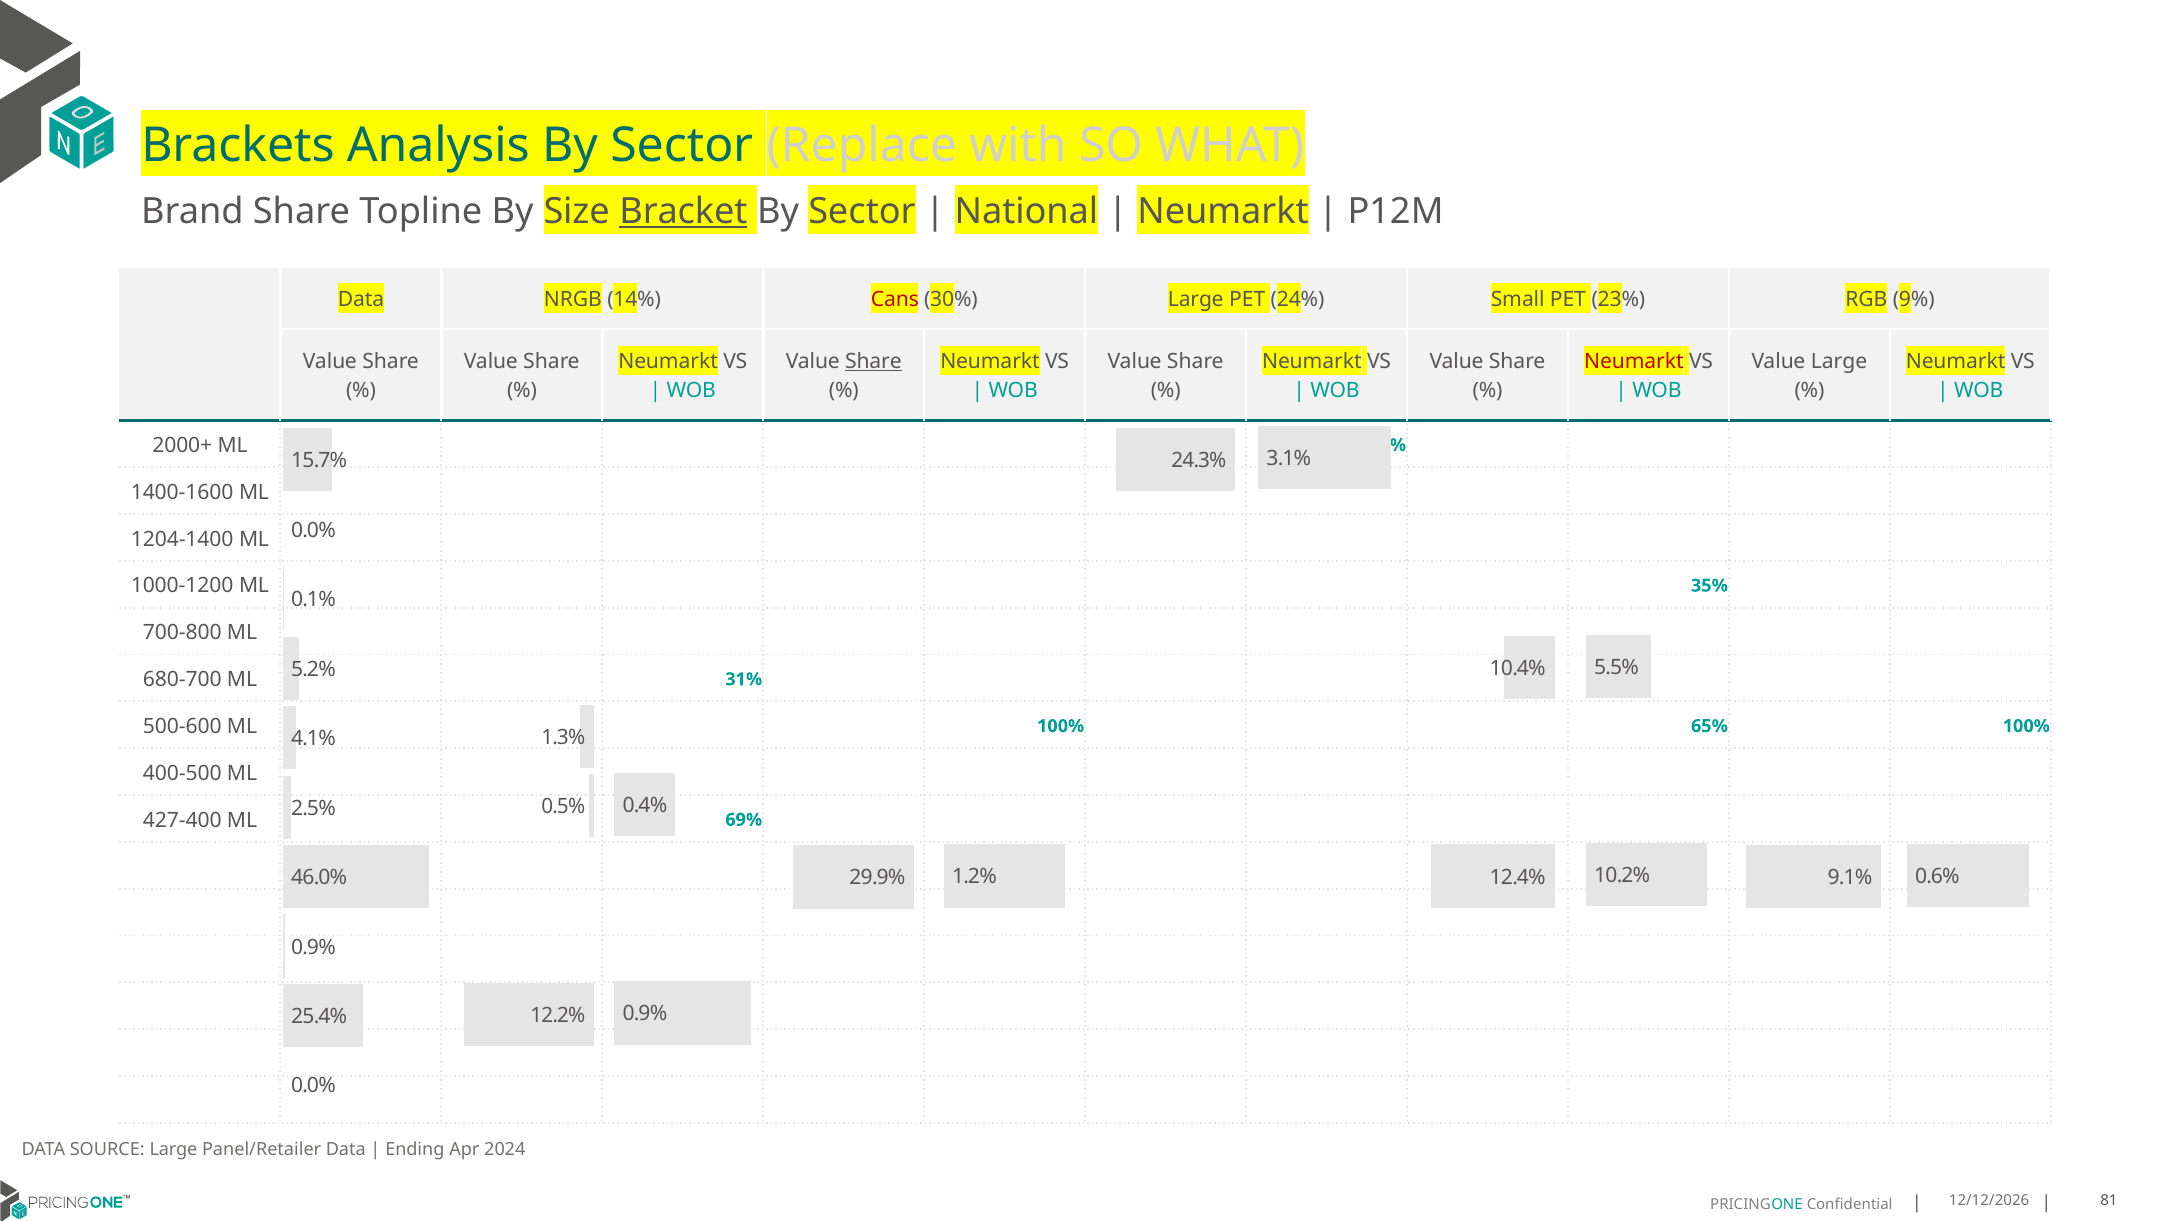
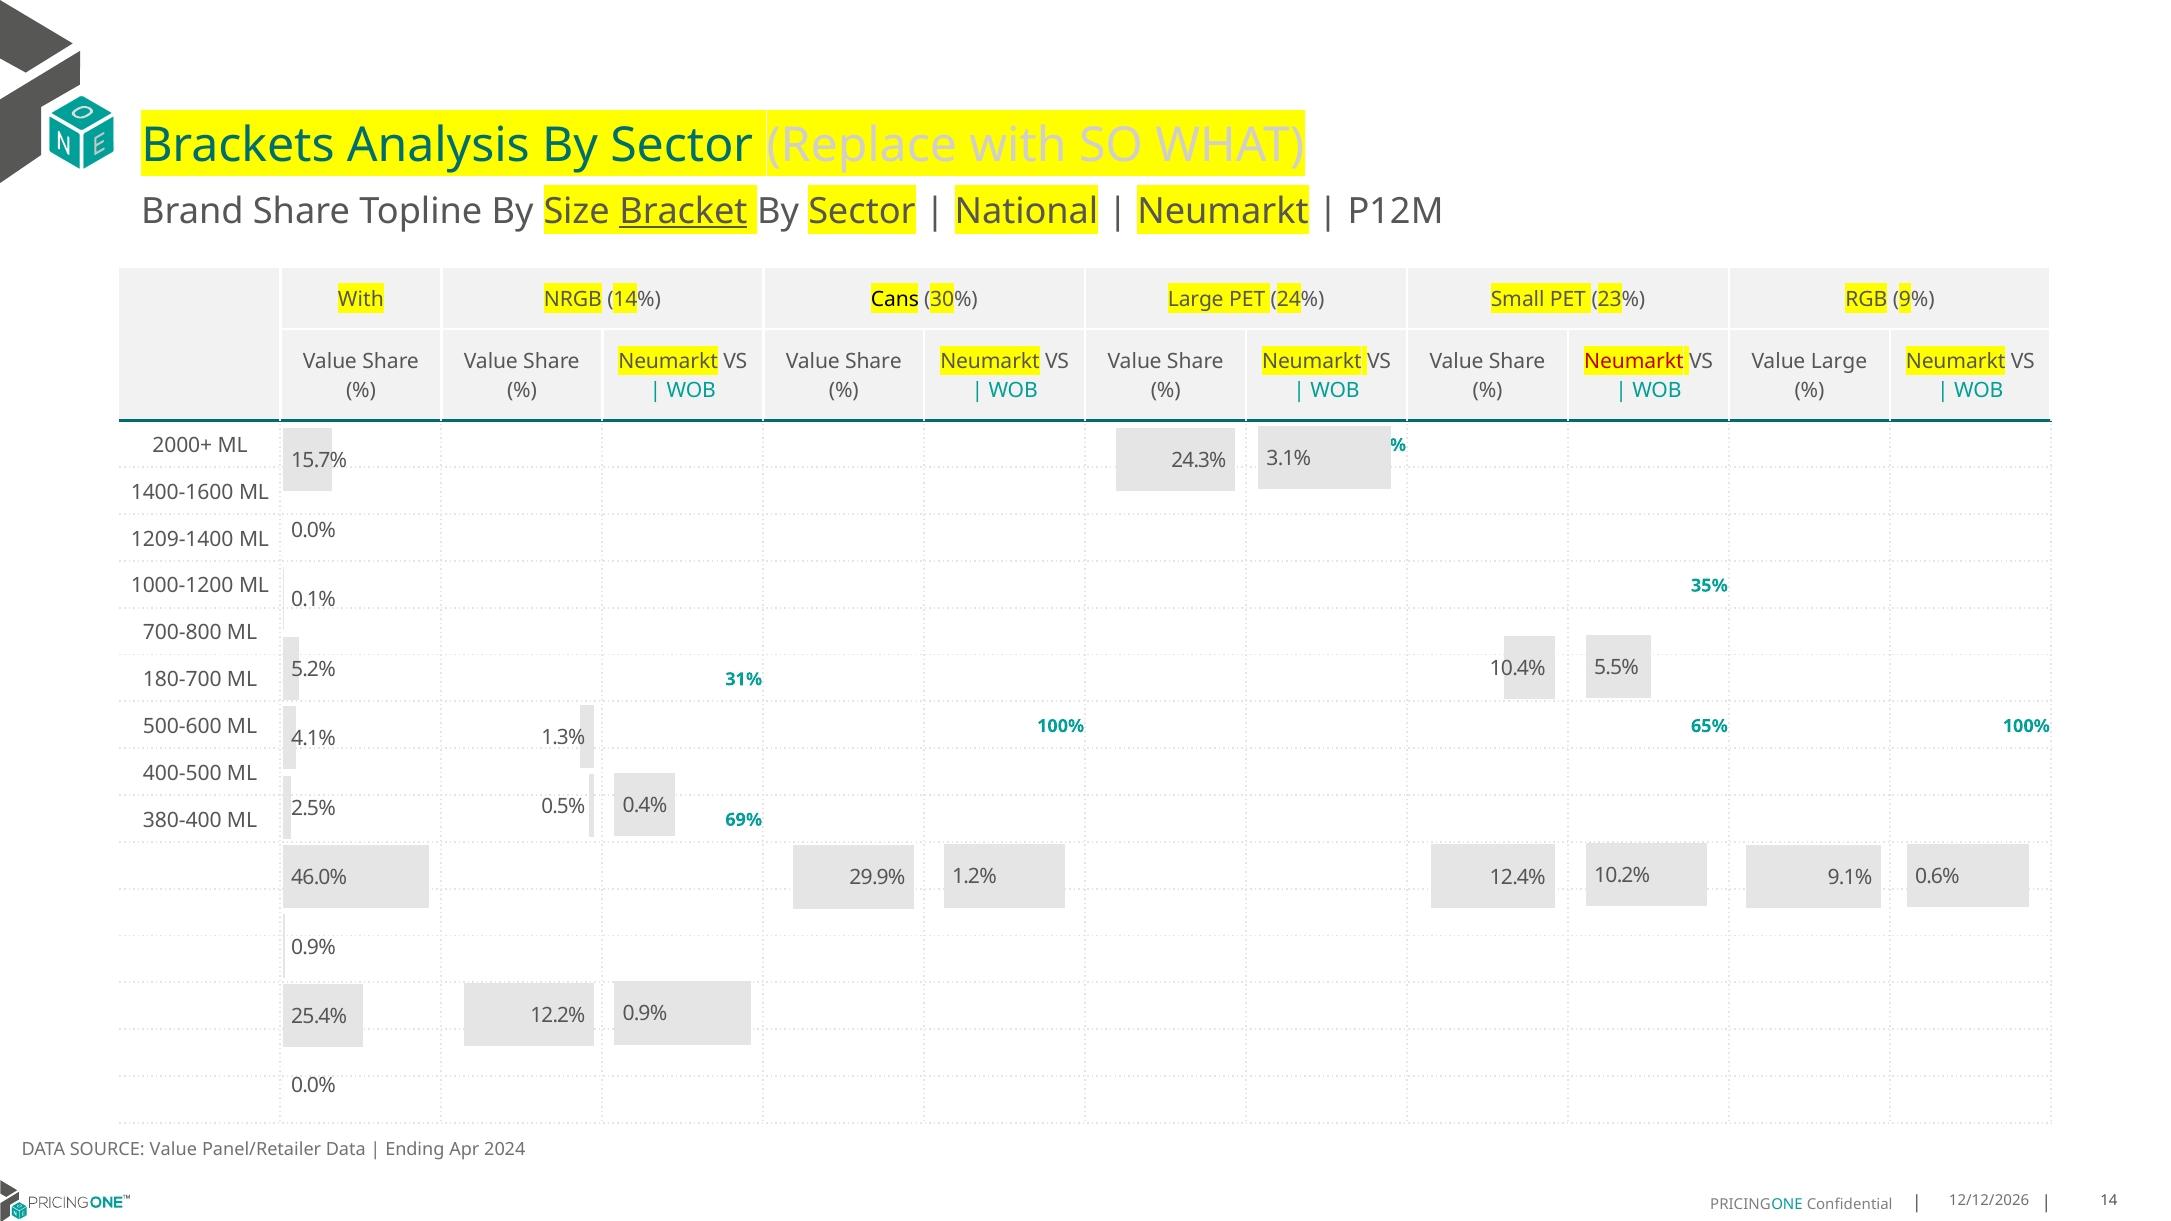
Data: Data -> With (361, 299)
Cans colour: red -> black (895, 299)
Share underline: present -> none (873, 362)
1204-1400: 1204-1400 -> 1209-1400 (182, 539)
680-700: 680-700 -> 180-700 (182, 680)
427-400: 427-400 -> 380-400 (182, 820)
SOURCE Large: Large -> Value (173, 1150)
81: 81 -> 14 (2109, 1201)
